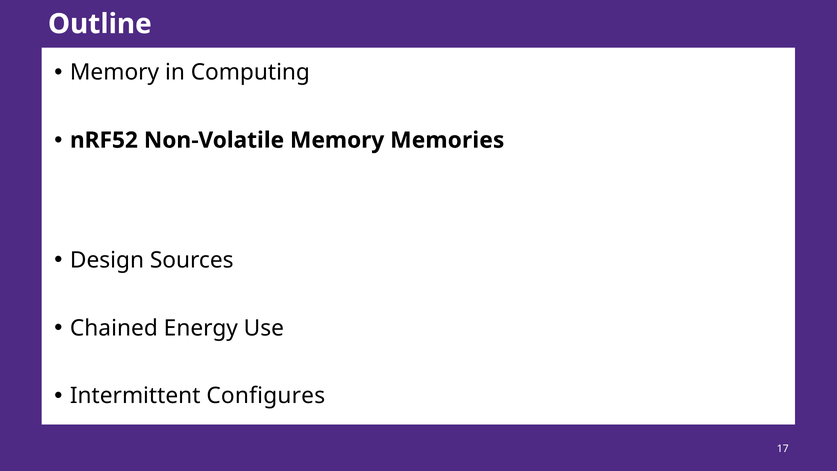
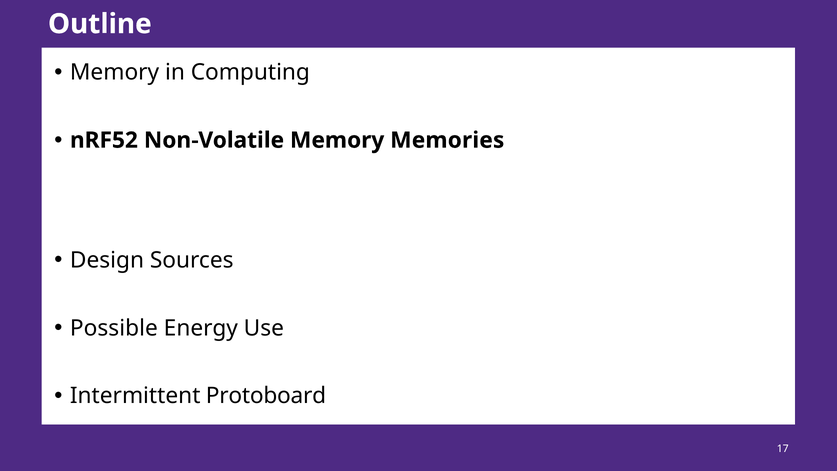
Chained: Chained -> Possible (114, 328)
Configures: Configures -> Protoboard (266, 396)
